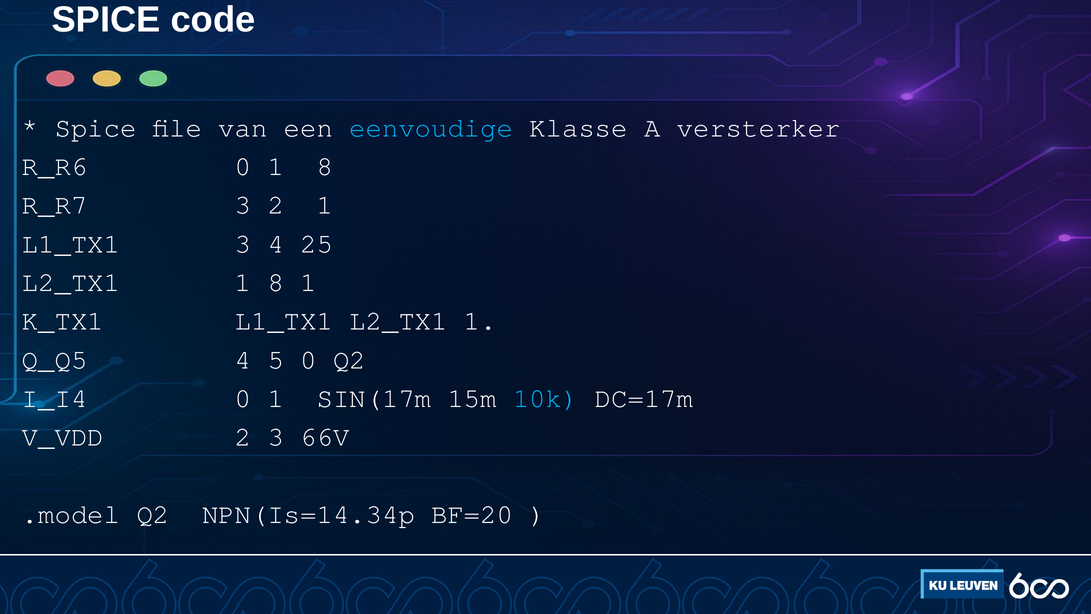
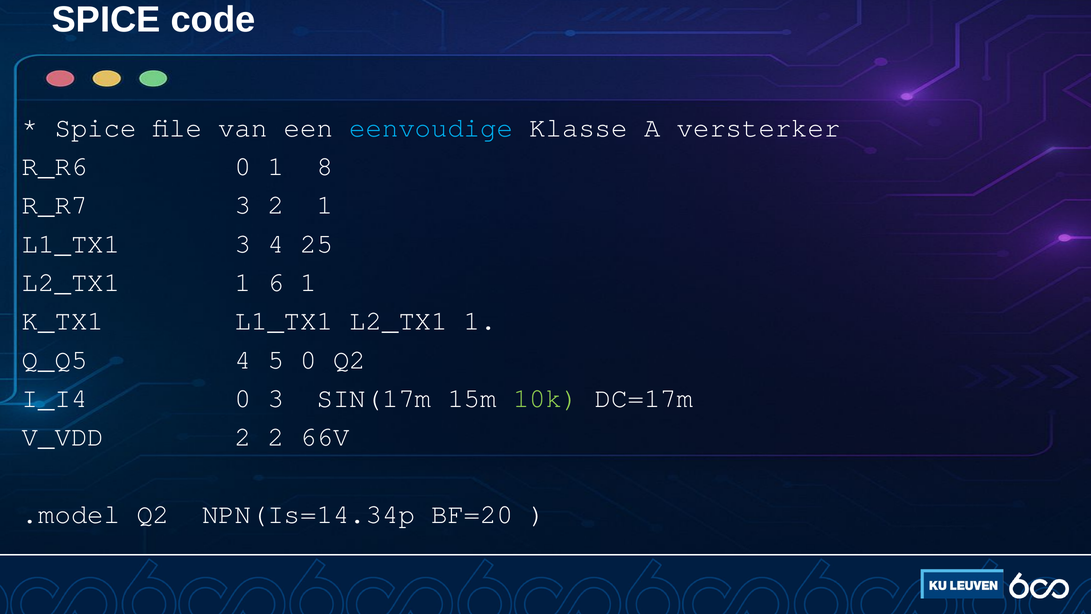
L2_TX1 1 8: 8 -> 6 (276, 282)
I_I4 0 1: 1 -> 3 (276, 398)
10k colour: light blue -> light green (546, 398)
2 3: 3 -> 2 (276, 437)
